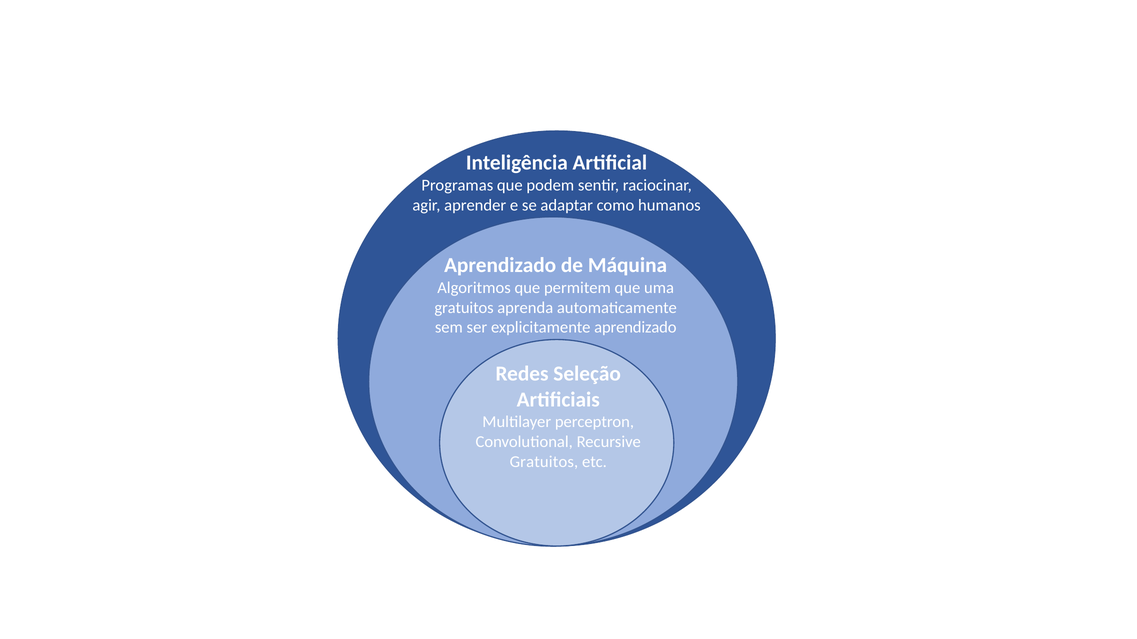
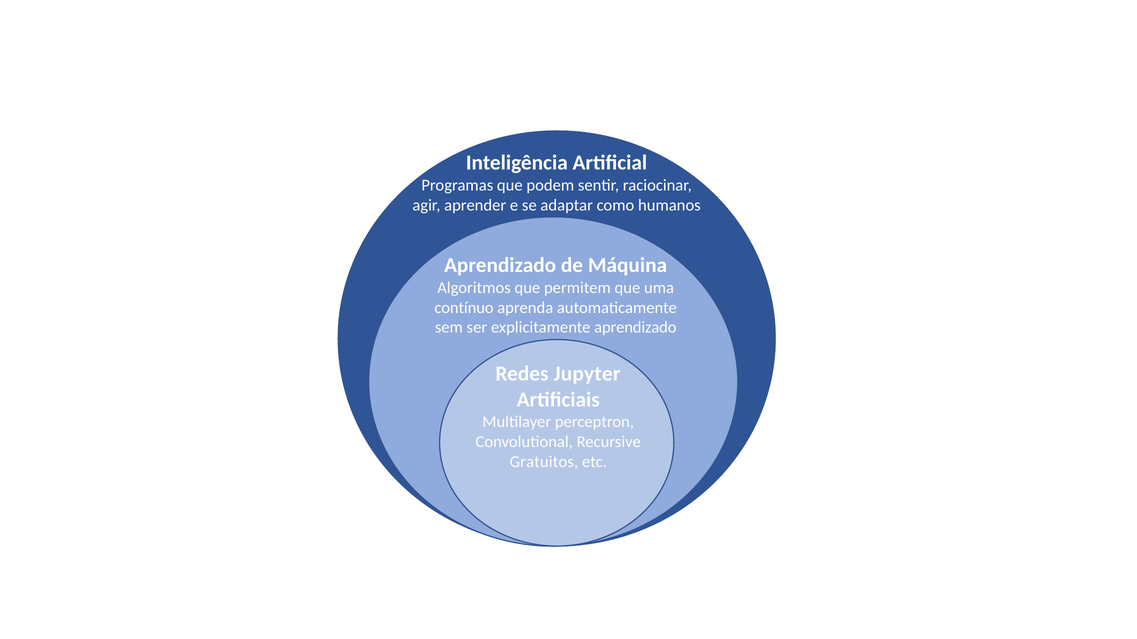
gratuitos: gratuitos -> contínuo (464, 308)
Seleção: Seleção -> Jupyter (587, 374)
